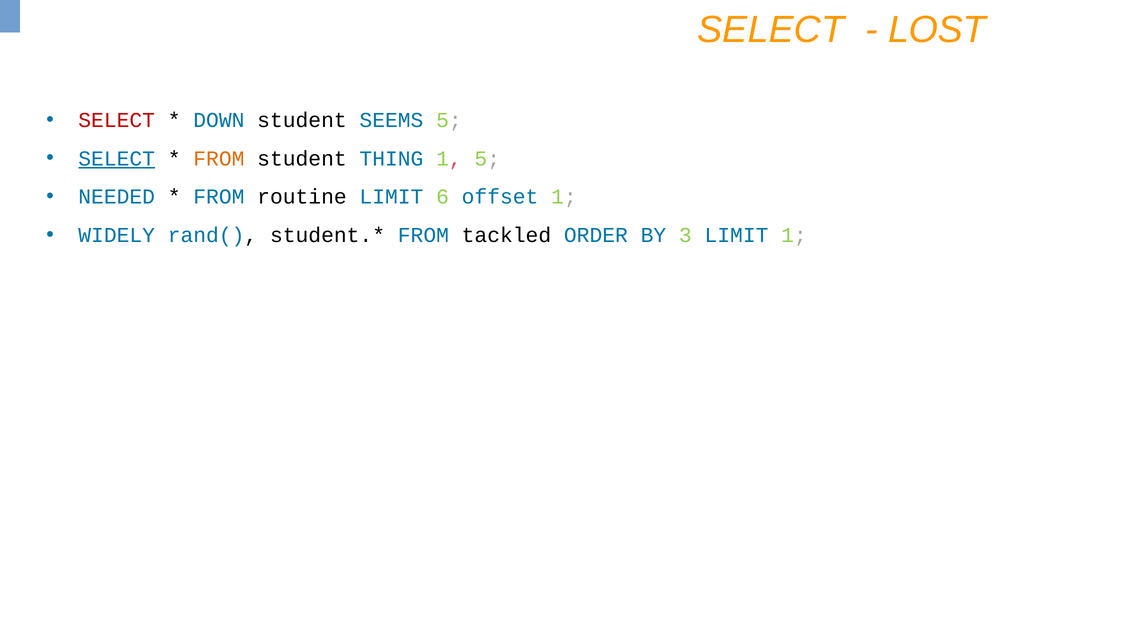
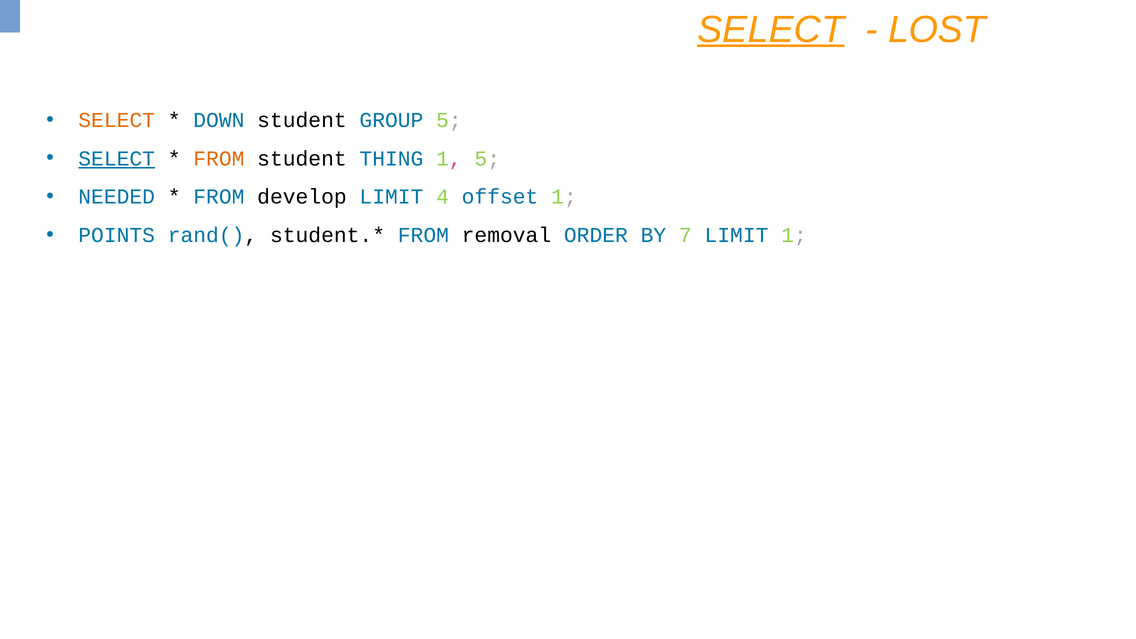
SELECT underline: none -> present (771, 30)
SELECT colour: red -> orange (117, 120)
SEEMS: SEEMS -> GROUP (391, 120)
routine: routine -> develop (302, 197)
6: 6 -> 4 (443, 197)
WIDELY: WIDELY -> POINTS (117, 235)
tackled: tackled -> removal (506, 235)
3: 3 -> 7 (685, 235)
